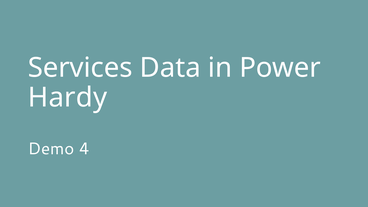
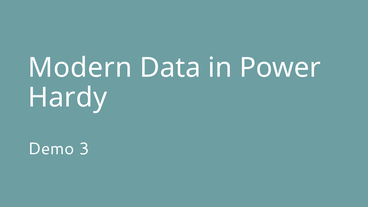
Services: Services -> Modern (80, 68)
4: 4 -> 3 (84, 149)
